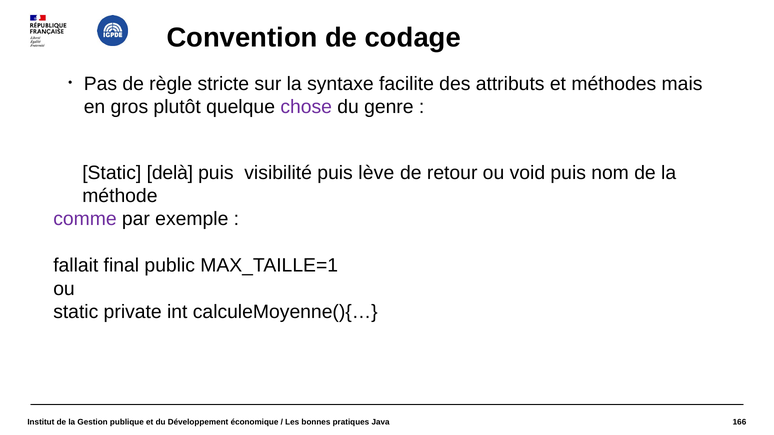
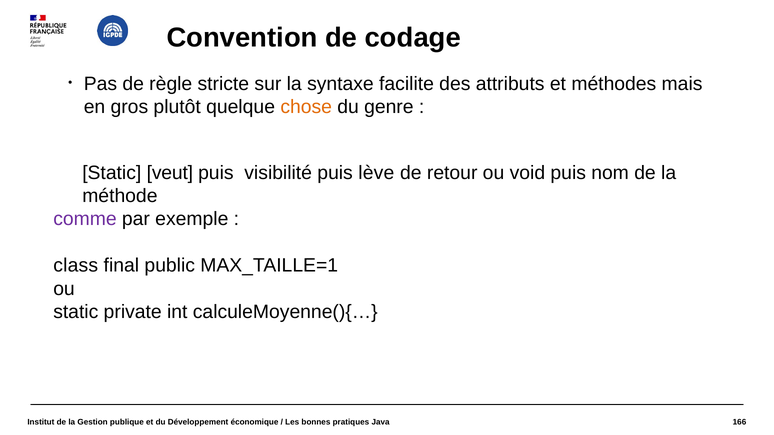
chose colour: purple -> orange (306, 107)
delà: delà -> veut (170, 173)
fallait: fallait -> class (76, 266)
